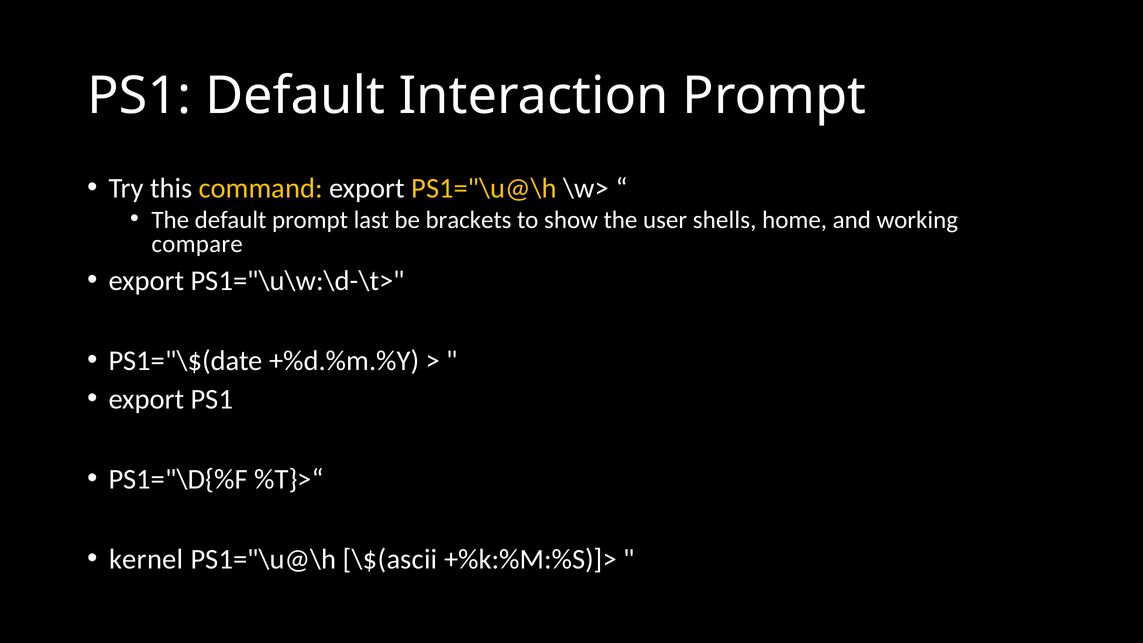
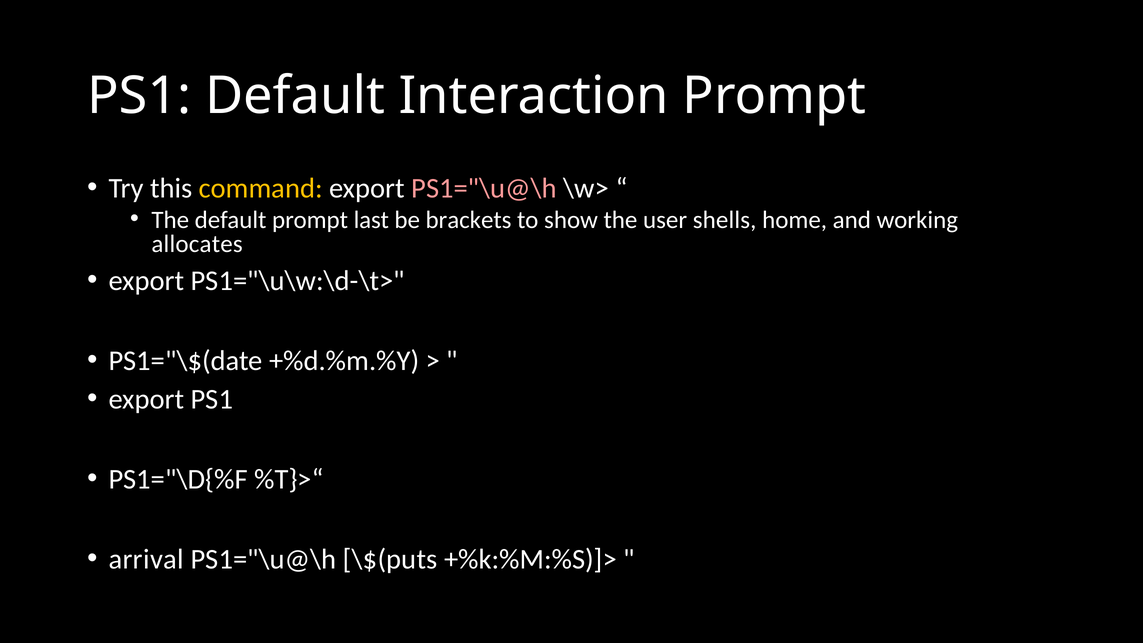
PS1="\u@\h colour: yellow -> pink (484, 188)
compare: compare -> allocates (197, 244)
kernel: kernel -> arrival (146, 559)
\$(ascii: \$(ascii -> \$(puts (390, 559)
